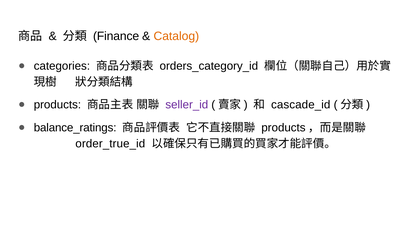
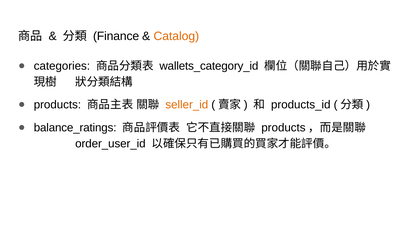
orders_category_id: orders_category_id -> wallets_category_id (209, 66)
seller_id colour: purple -> orange (187, 105)
cascade_id: cascade_id -> products_id (301, 105)
order_true_id: order_true_id -> order_user_id (110, 143)
